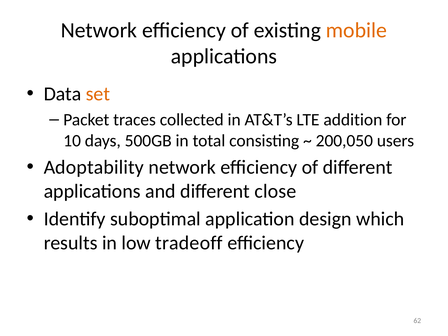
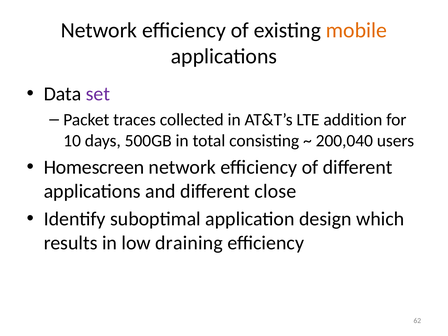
set colour: orange -> purple (98, 94)
200,050: 200,050 -> 200,040 (344, 141)
Adoptability: Adoptability -> Homescreen (94, 167)
tradeoff: tradeoff -> draining (189, 243)
